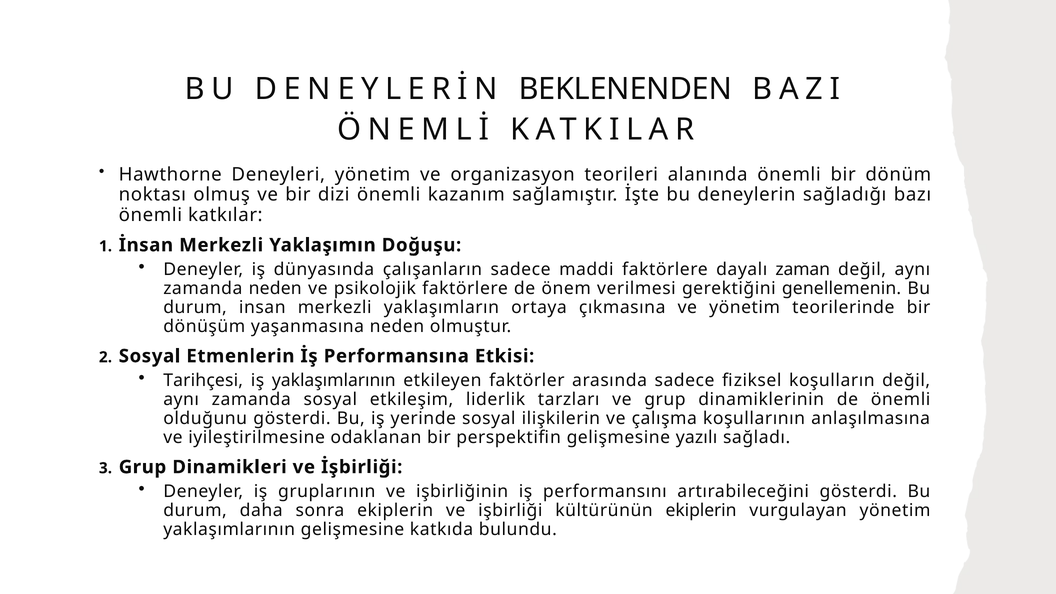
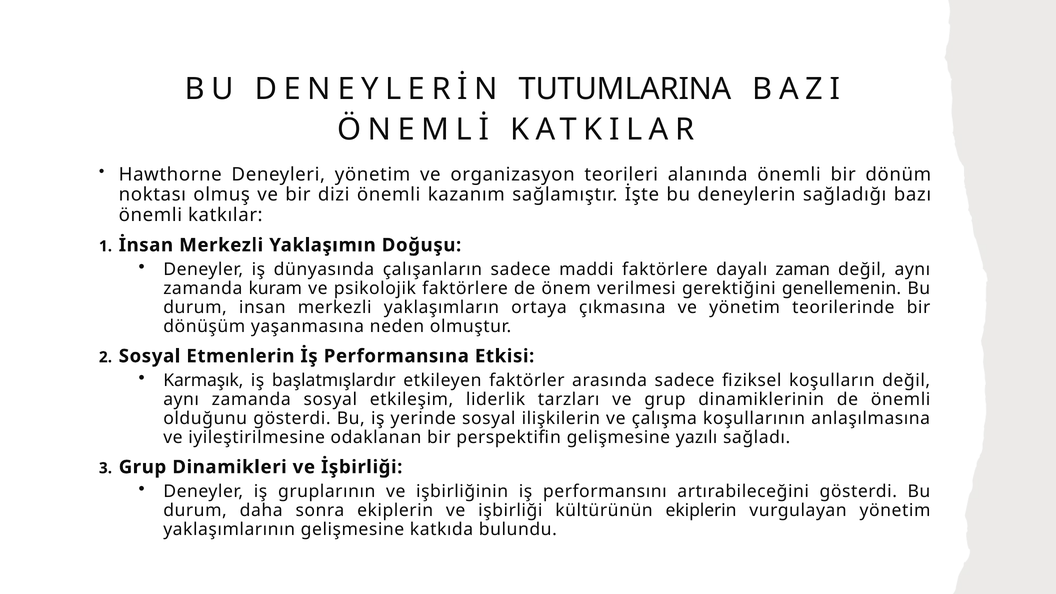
BEKLENENDEN: BEKLENENDEN -> TUTUMLARINA (625, 89)
zamanda neden: neden -> kuram (275, 288)
Tarihçesi: Tarihçesi -> Karmaşık (203, 380)
iş yaklaşımlarının: yaklaşımlarının -> başlatmışlardır (334, 380)
